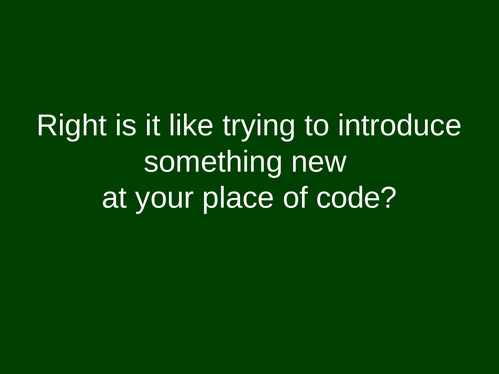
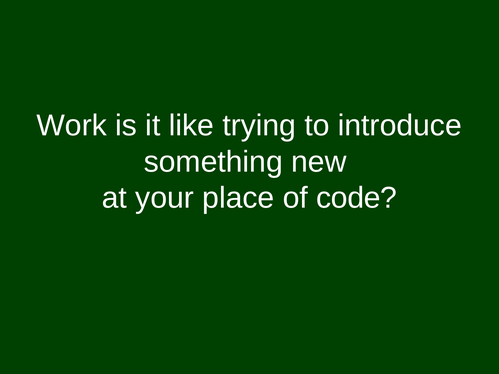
Right: Right -> Work (72, 126)
